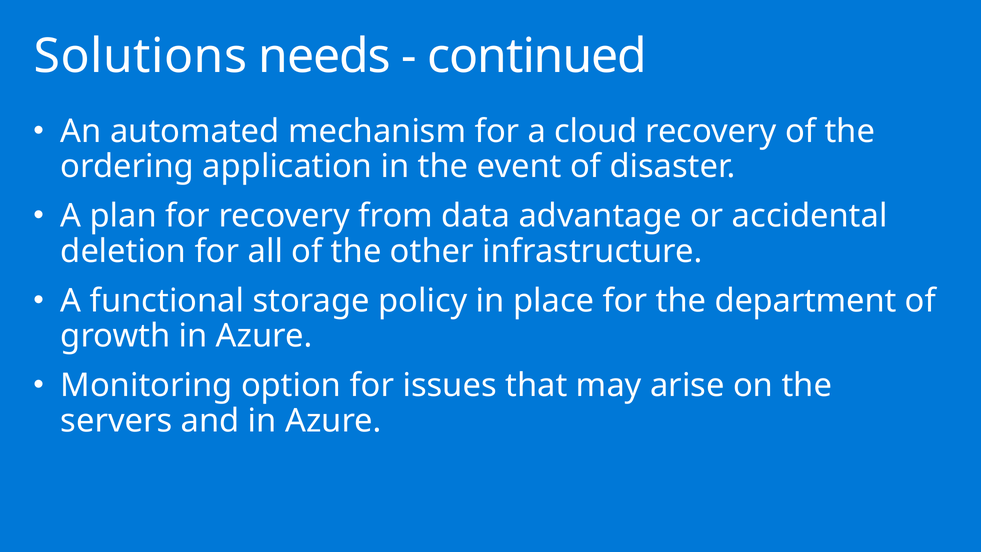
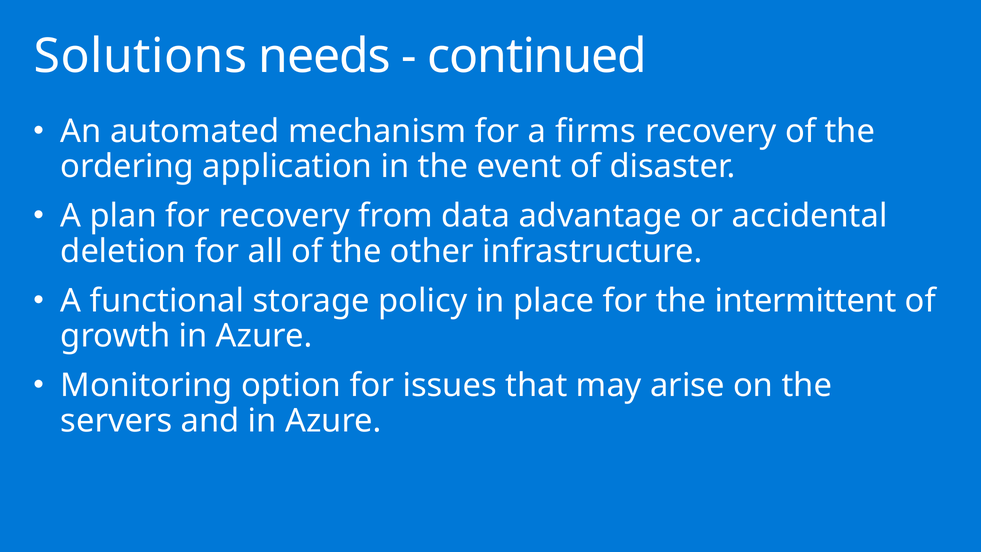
cloud: cloud -> firms (596, 131)
department: department -> intermittent (806, 301)
